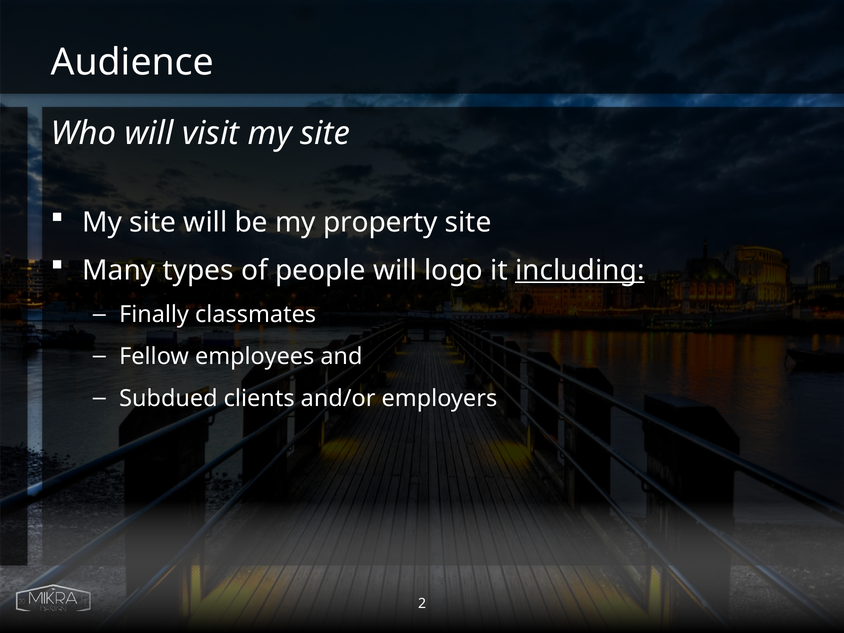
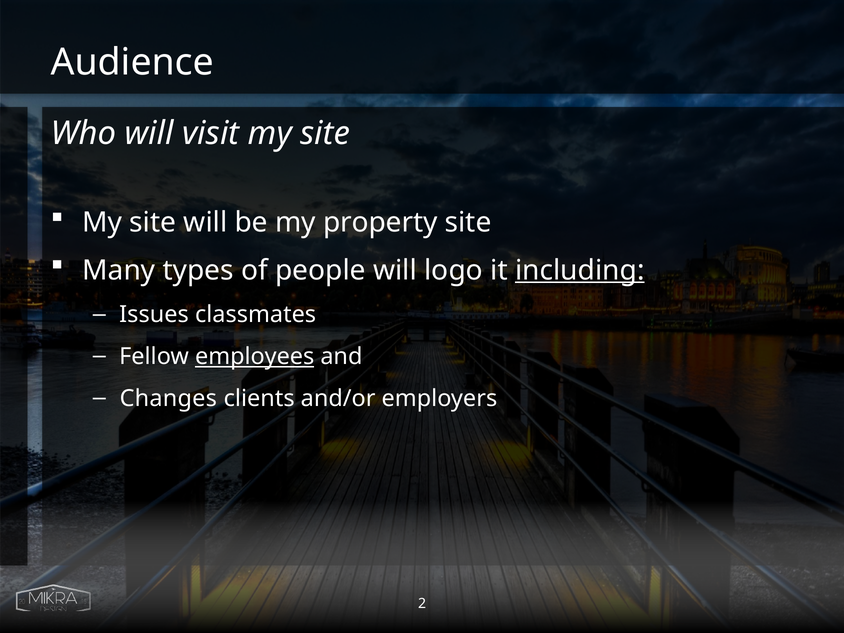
Finally: Finally -> Issues (154, 315)
employees underline: none -> present (255, 357)
Subdued: Subdued -> Changes (168, 399)
